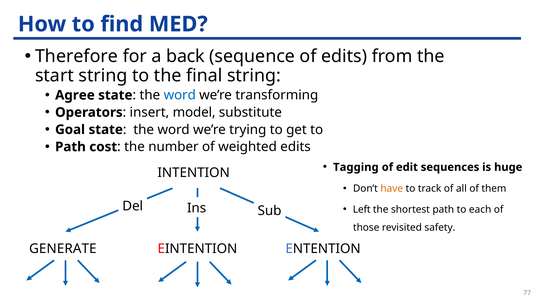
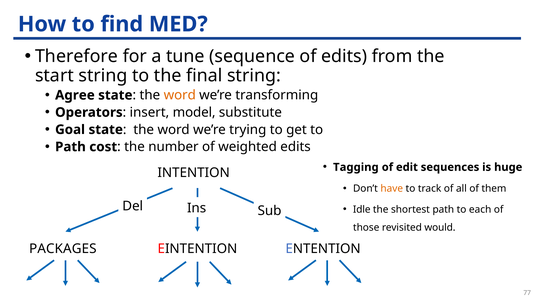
back: back -> tune (185, 56)
word colour: blue -> orange (180, 95)
Left: Left -> Idle (362, 209)
safety: safety -> would (440, 227)
GENERATE: GENERATE -> PACKAGES (63, 249)
